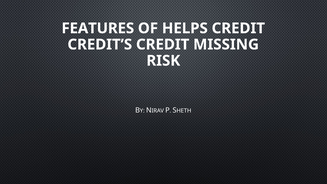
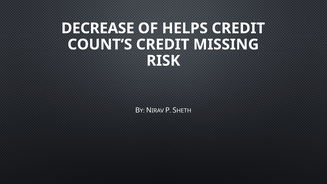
FEATURES: FEATURES -> DECREASE (98, 28)
CREDIT’S: CREDIT’S -> COUNT’S (100, 44)
